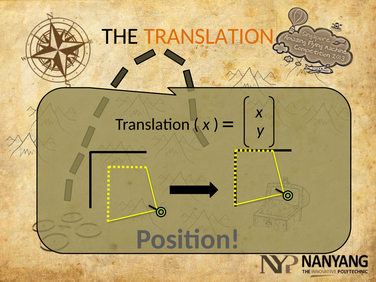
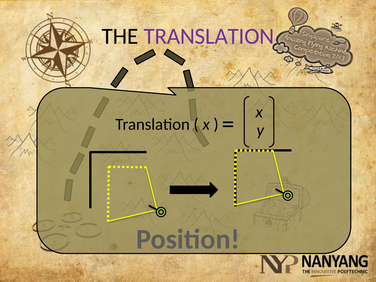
TRANSLATION colour: orange -> purple (209, 36)
